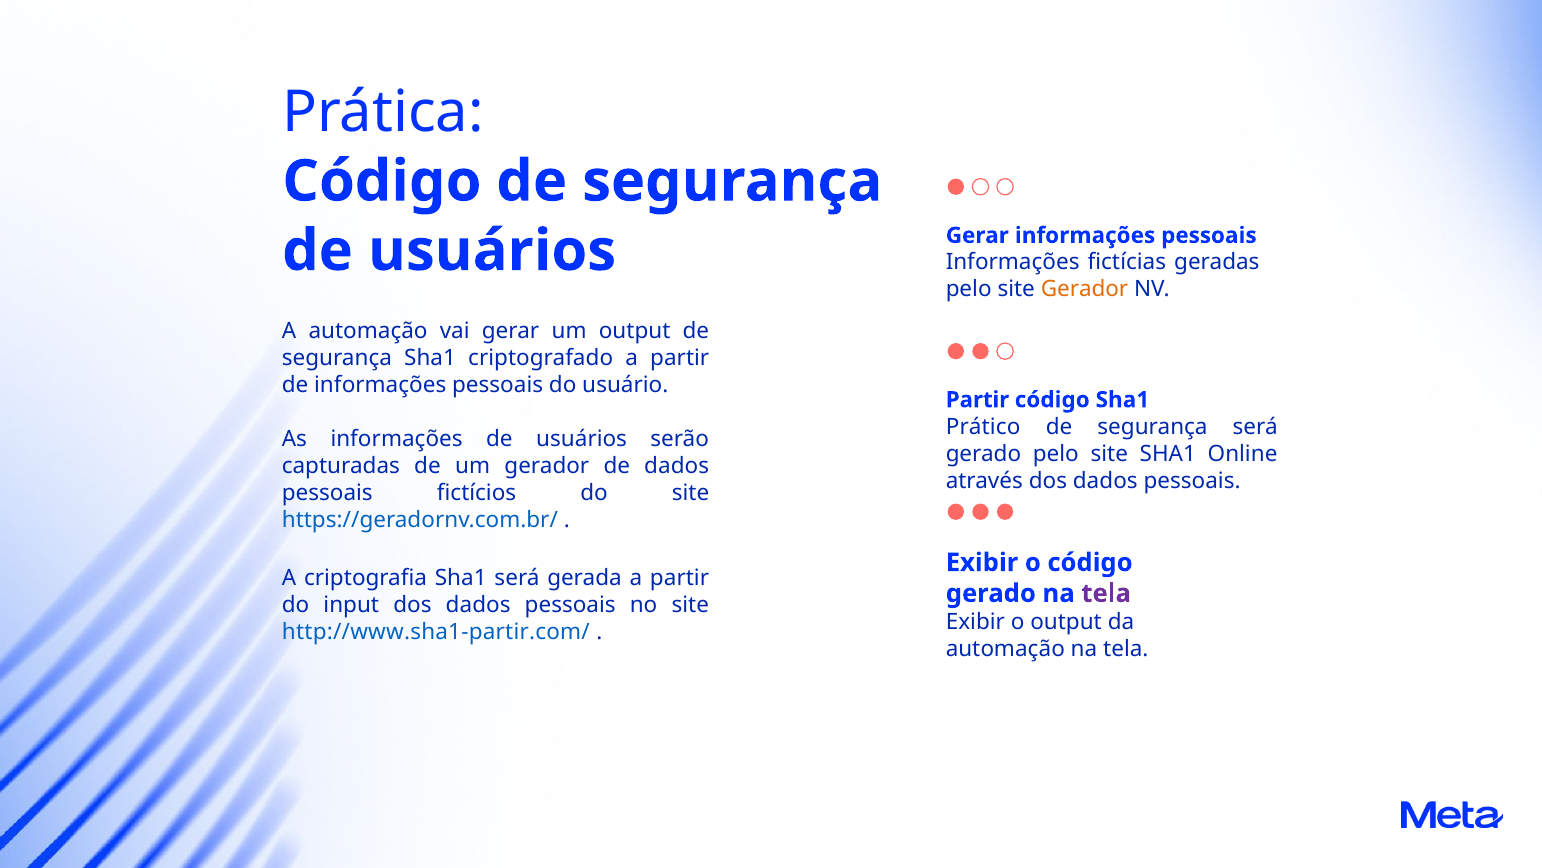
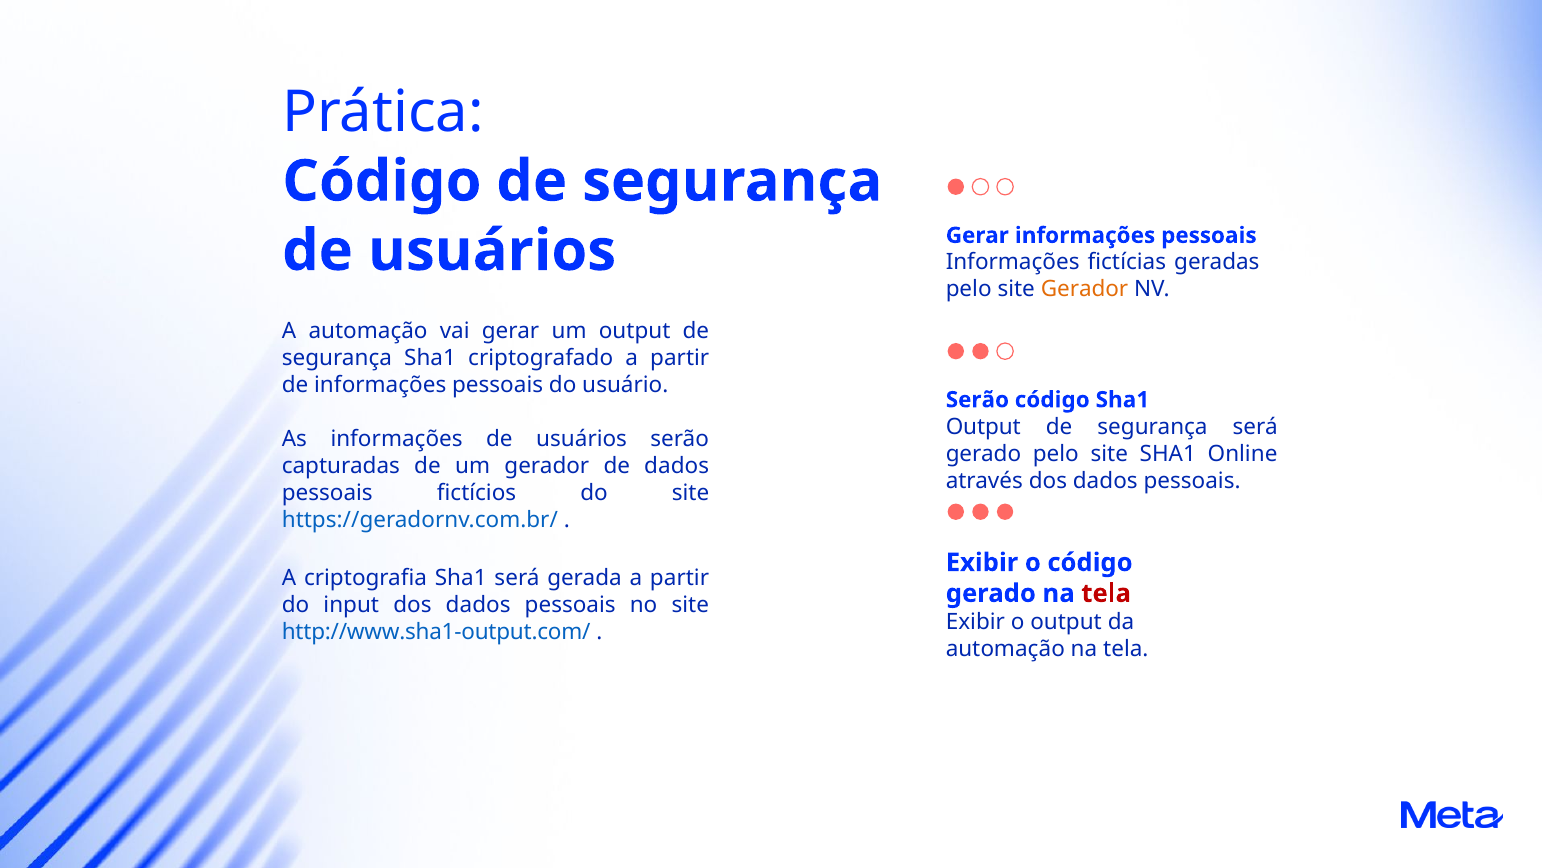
Partir: Partir -> Serão (977, 400)
Prático: Prático -> Output (983, 427)
tela colour: purple -> red (1106, 593)
http://www.sha1-partir.com/: http://www.sha1-partir.com/ -> http://www.sha1-output.com/ (436, 632)
